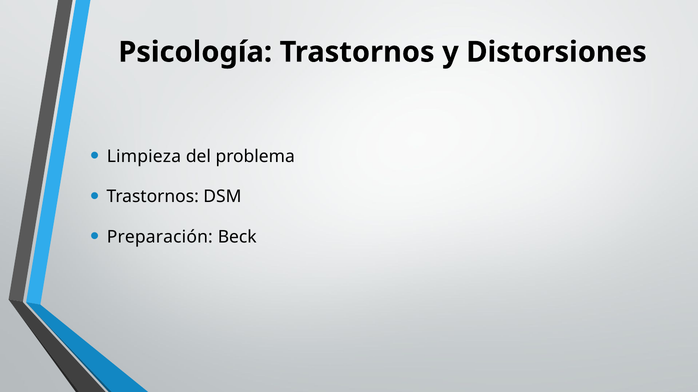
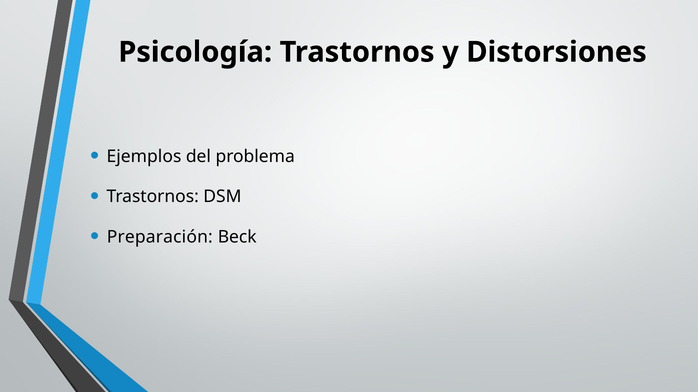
Limpieza: Limpieza -> Ejemplos (144, 157)
